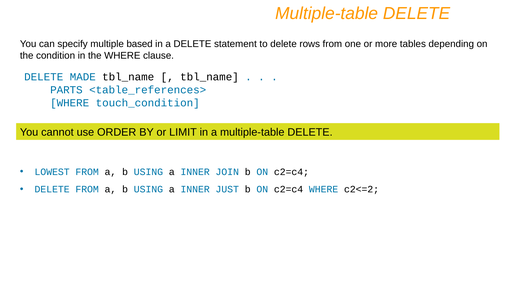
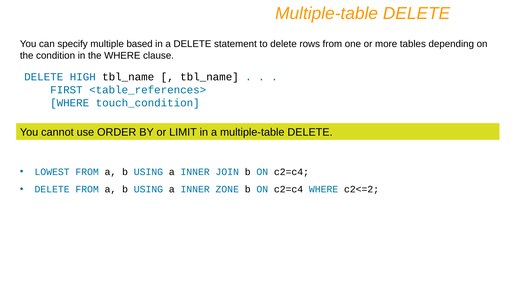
MADE: MADE -> HIGH (83, 77)
PARTS: PARTS -> FIRST (66, 90)
JUST: JUST -> ZONE (227, 189)
